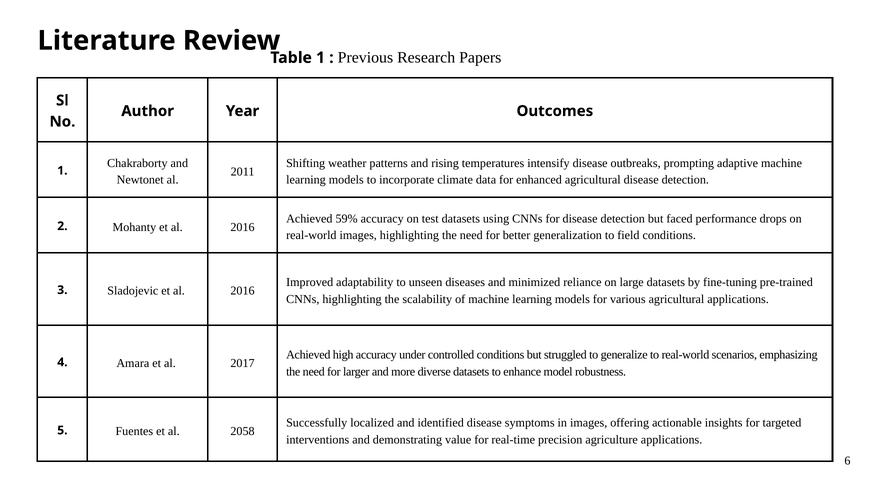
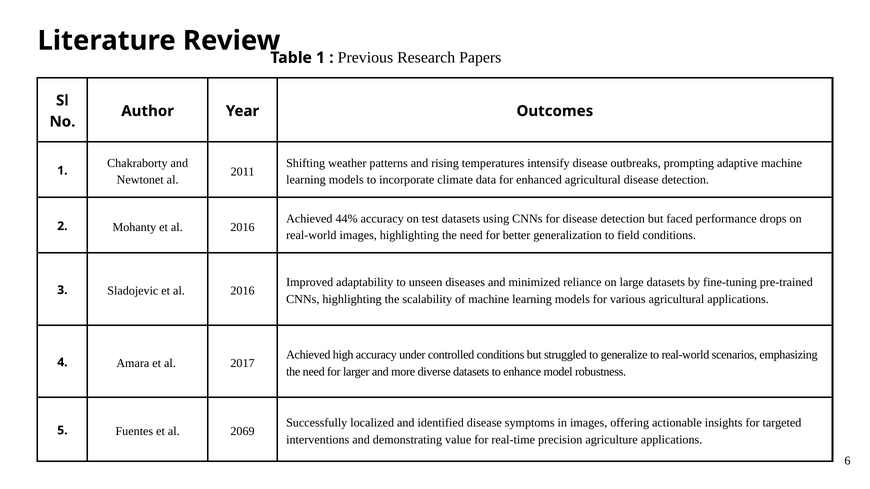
59%: 59% -> 44% (347, 219)
2058: 2058 -> 2069 (243, 432)
